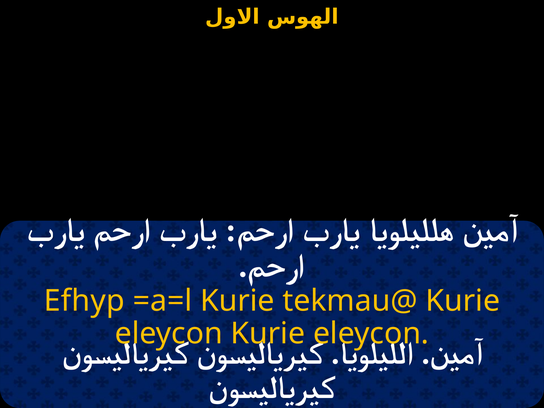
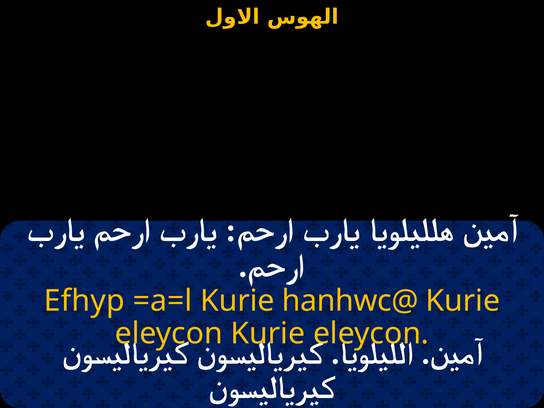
tekmau@: tekmau@ -> hanhwc@ (350, 301)
